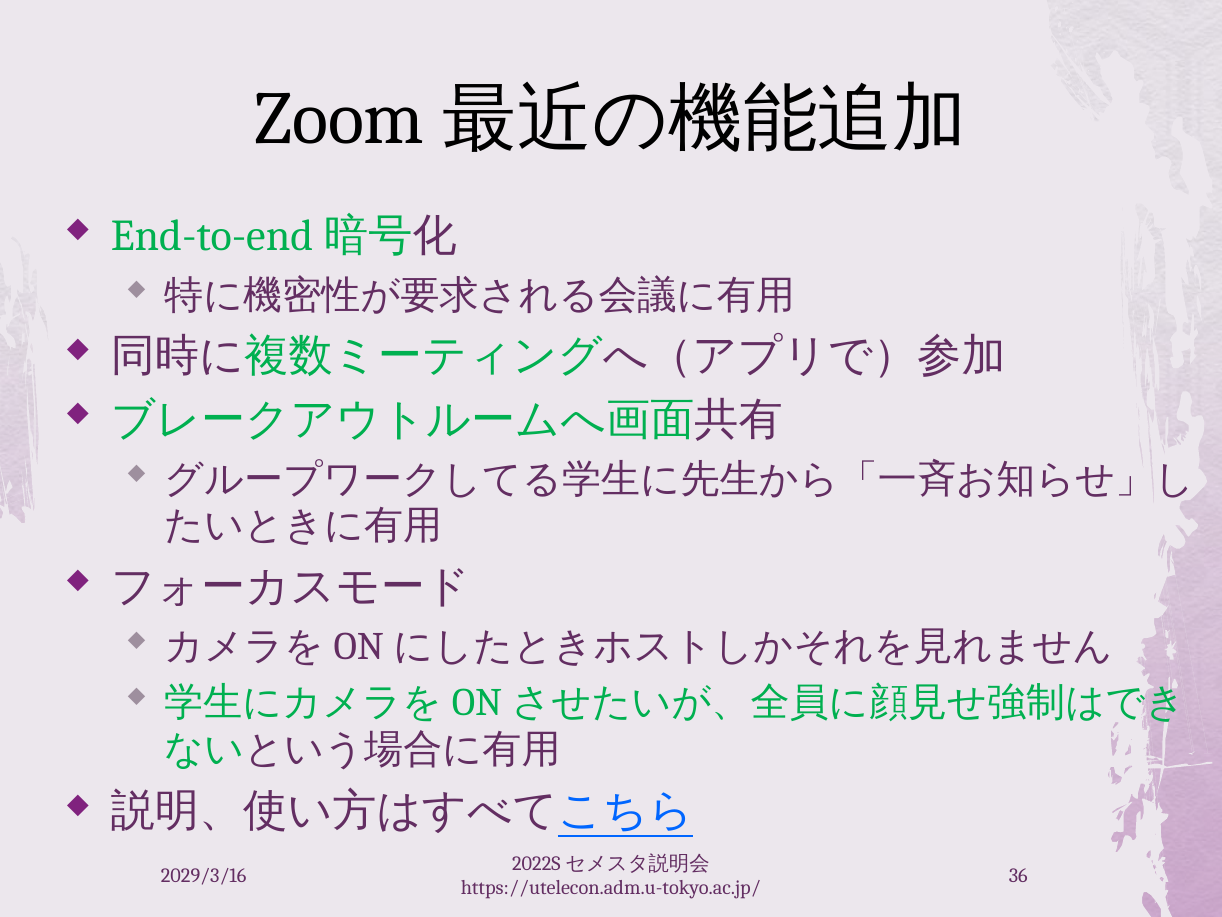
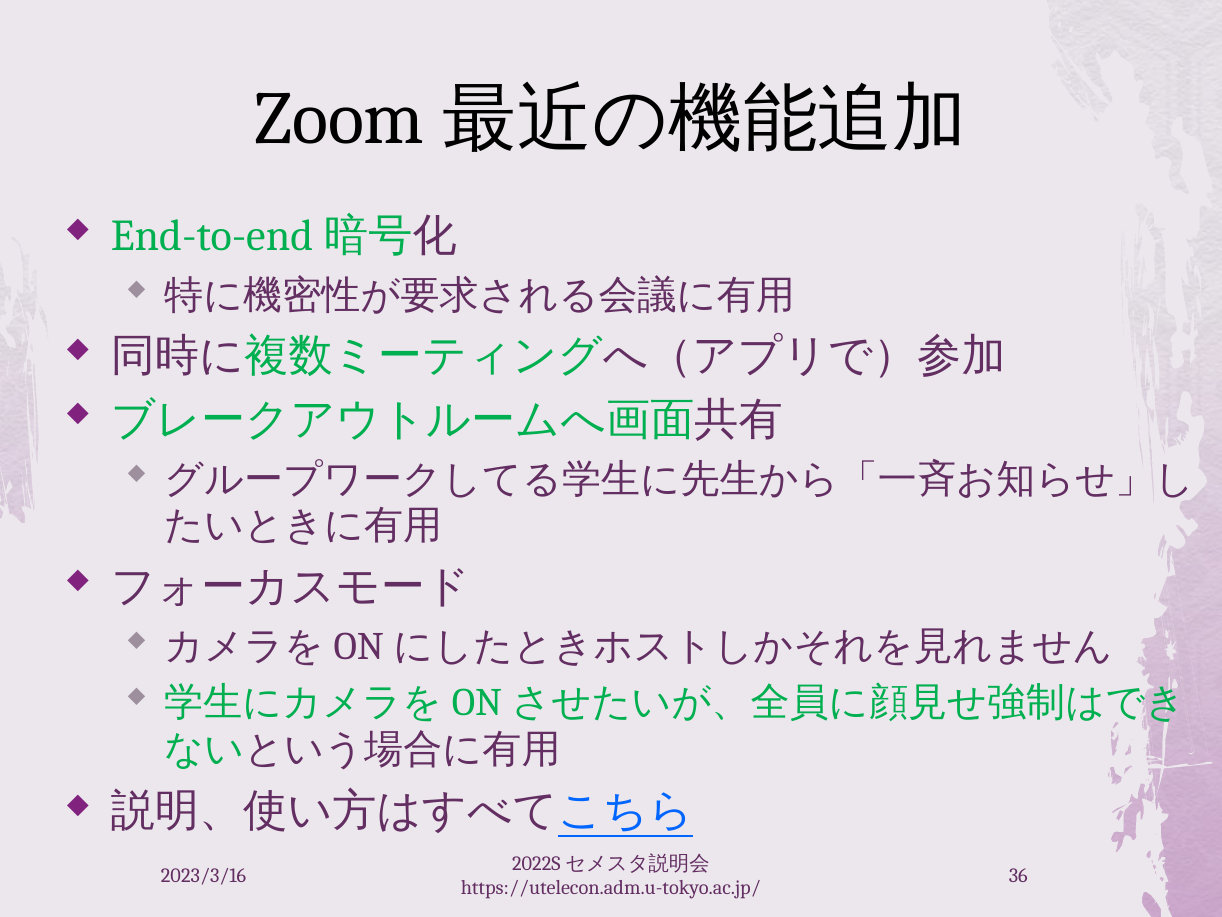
2029/3/16: 2029/3/16 -> 2023/3/16 (204, 875)
